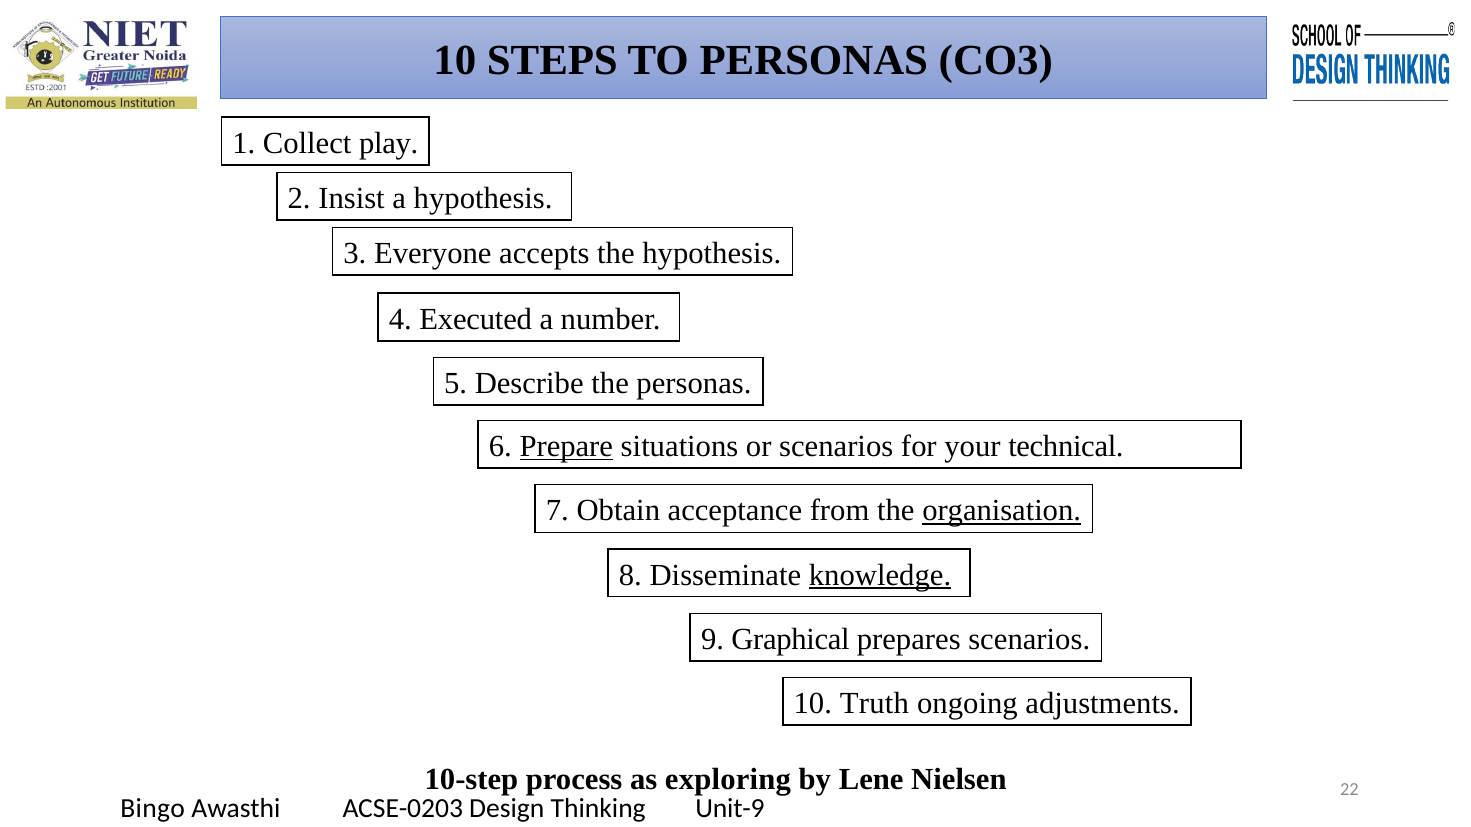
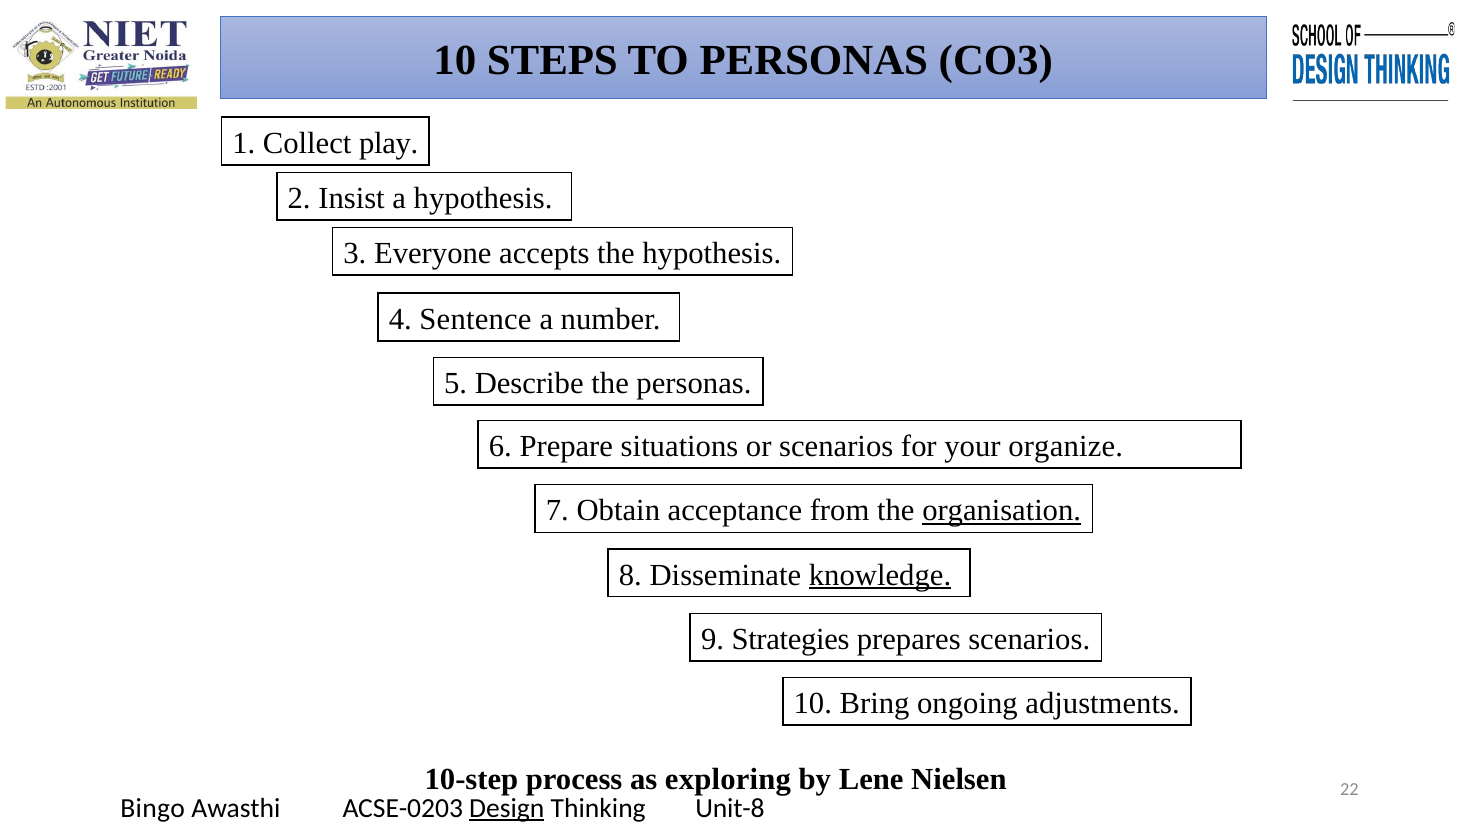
Executed: Executed -> Sentence (476, 319)
Prepare underline: present -> none (566, 447)
technical: technical -> organize (1066, 447)
Graphical: Graphical -> Strategies (791, 640)
Truth: Truth -> Bring (875, 704)
Design underline: none -> present (507, 808)
Unit-9: Unit-9 -> Unit-8 (730, 808)
